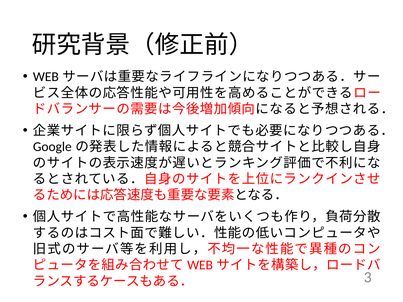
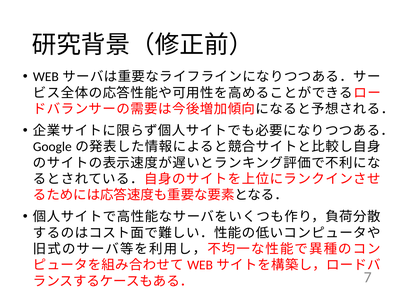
3: 3 -> 7 (368, 278)
